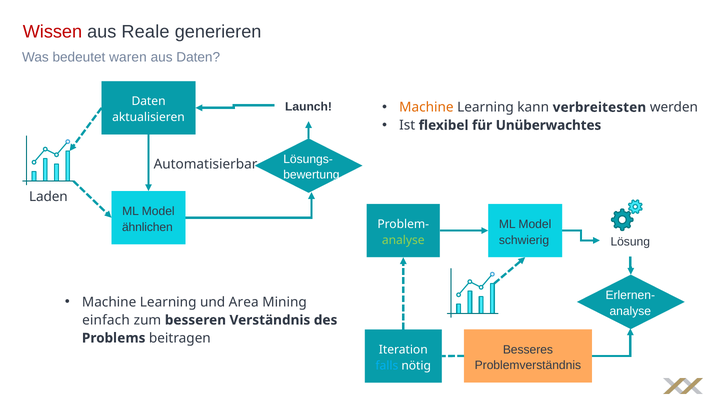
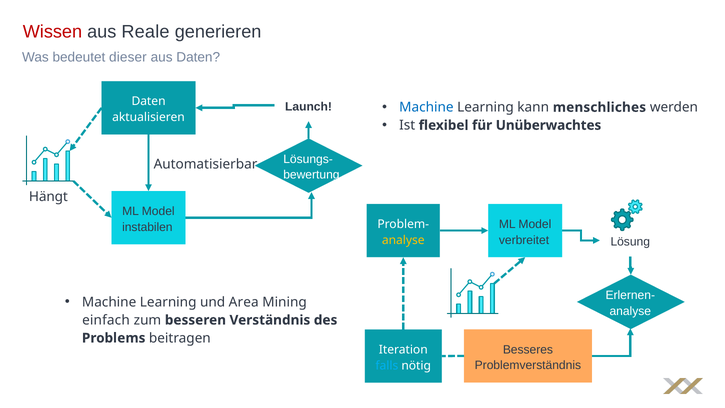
waren: waren -> dieser (128, 57)
Machine colour: orange -> blue (426, 107)
verbreitesten: verbreitesten -> menschliches (599, 107)
Laden: Laden -> Hängt (48, 197)
ähnlichen: ähnlichen -> instabilen (147, 227)
schwierig: schwierig -> verbreitet (524, 240)
analyse colour: light green -> yellow (403, 240)
